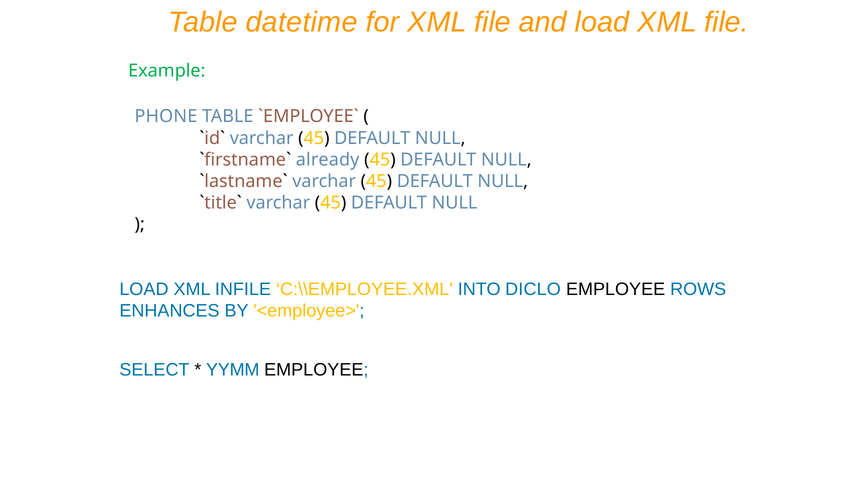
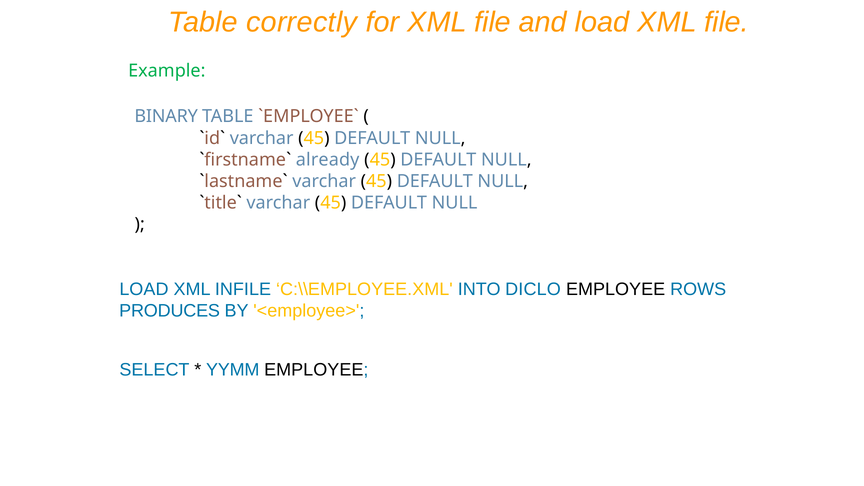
datetime: datetime -> correctly (302, 22)
PHONE: PHONE -> BINARY (166, 116)
ENHANCES: ENHANCES -> PRODUCES (170, 311)
